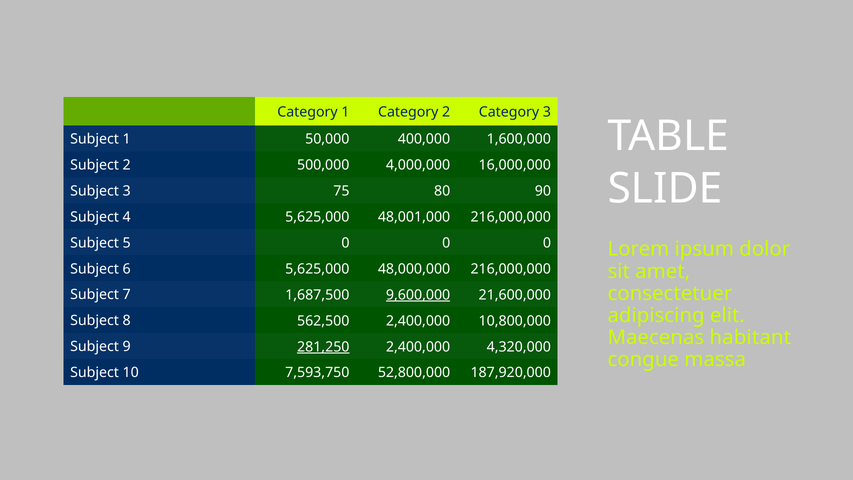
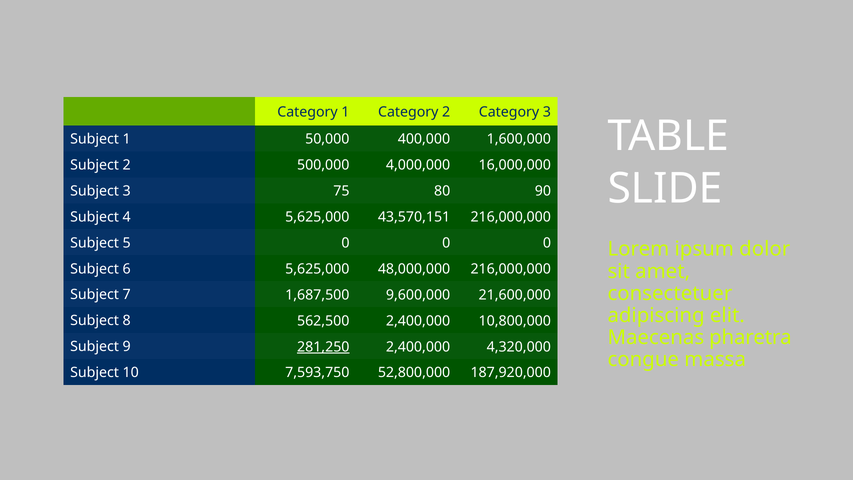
48,001,000: 48,001,000 -> 43,570,151 (414, 217)
9,600,000 underline: present -> none (418, 295)
habitant: habitant -> pharetra (750, 337)
